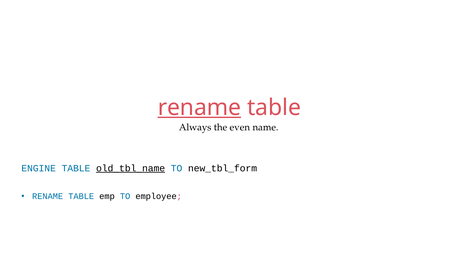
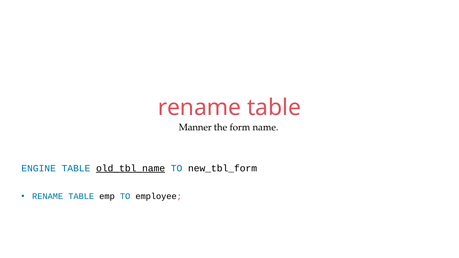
rename underline: present -> none (199, 108)
Always: Always -> Manner (195, 127)
even: even -> form (240, 127)
